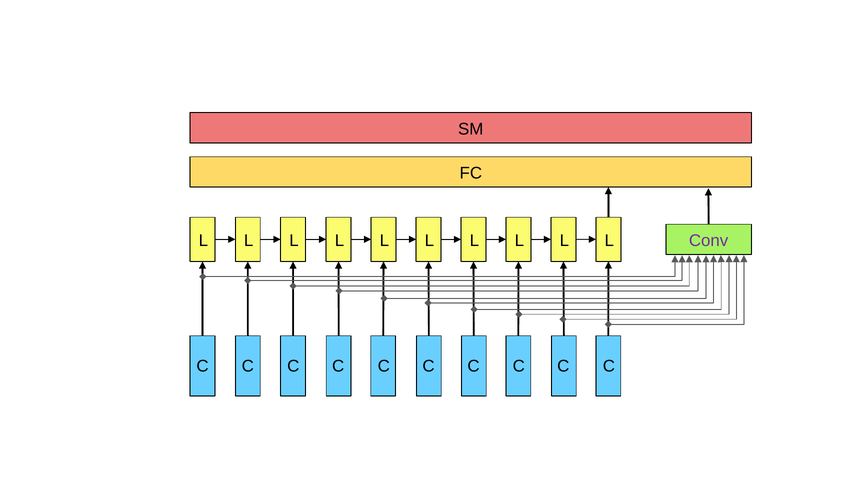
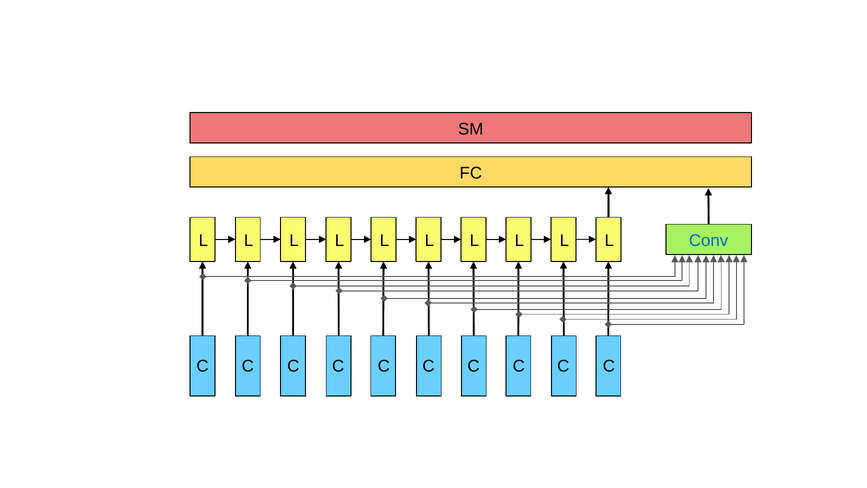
Conv colour: purple -> blue (709, 240)
